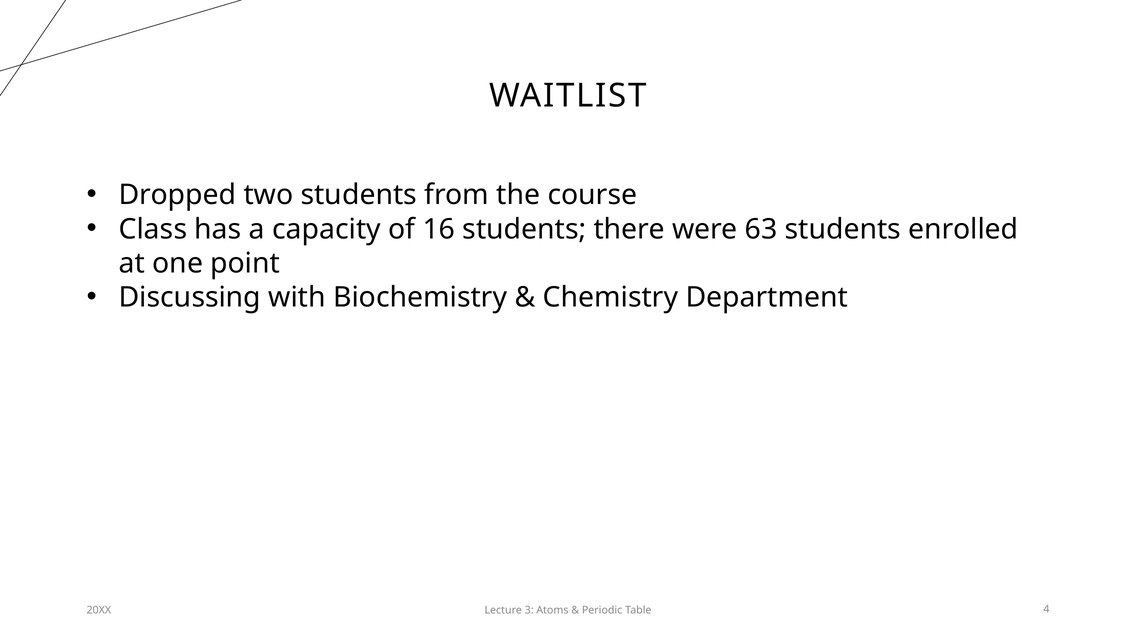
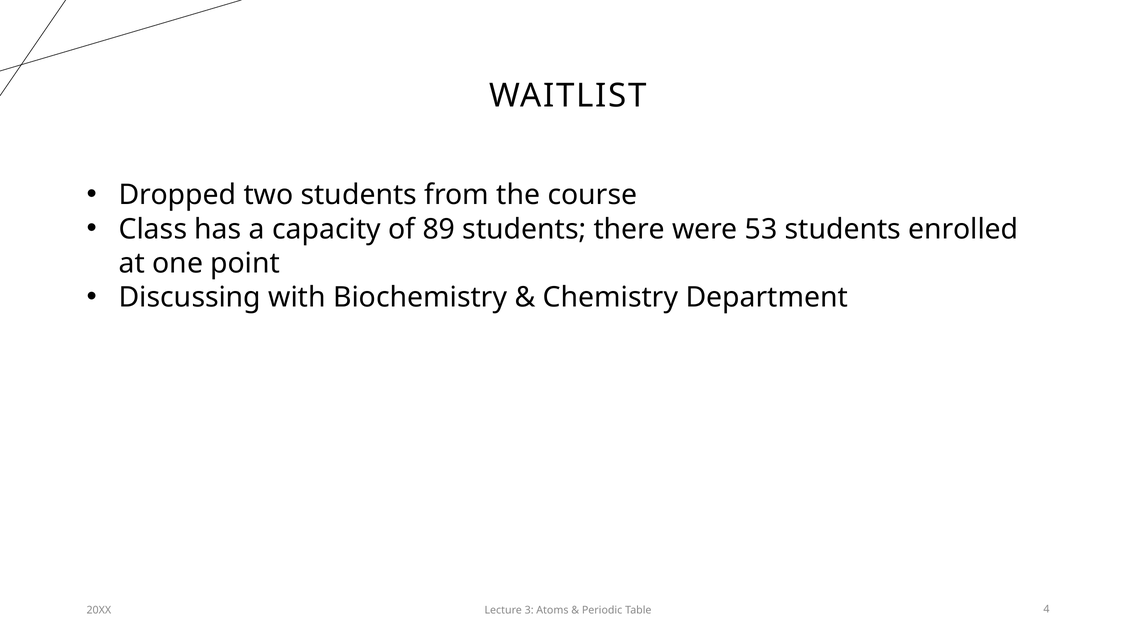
16: 16 -> 89 (439, 229)
63: 63 -> 53 (761, 229)
